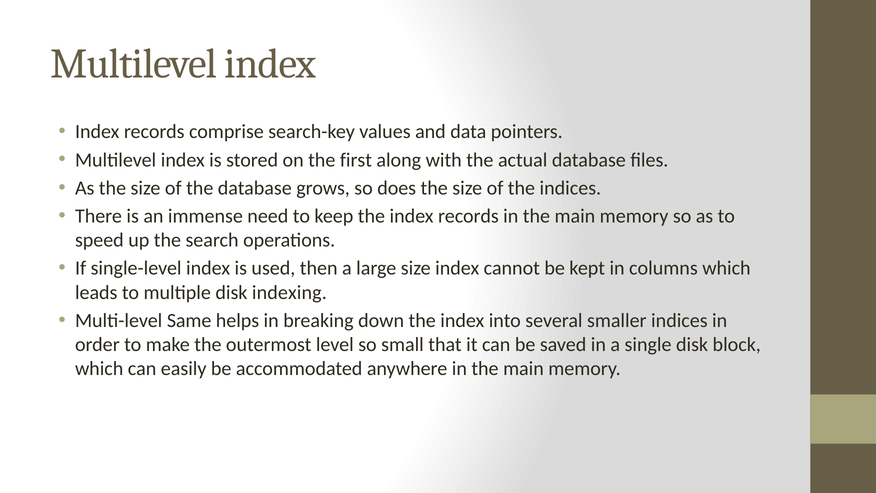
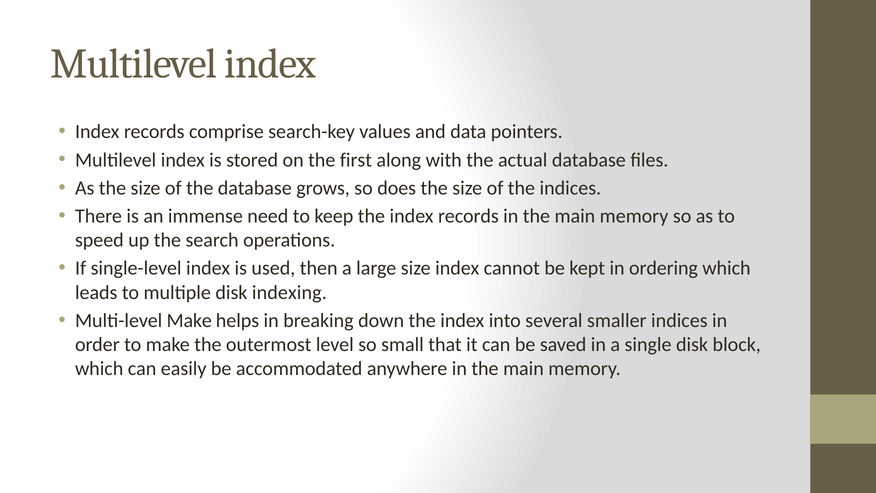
columns: columns -> ordering (663, 268)
Multi-level Same: Same -> Make (189, 320)
